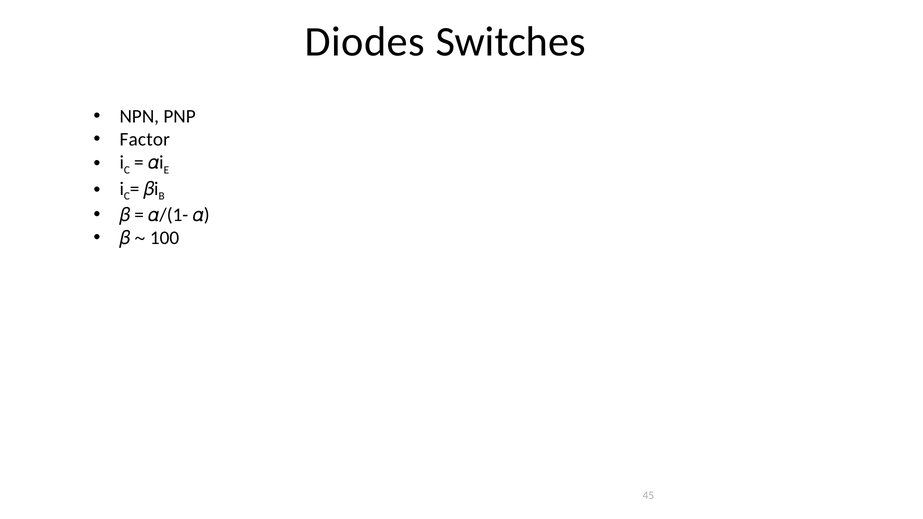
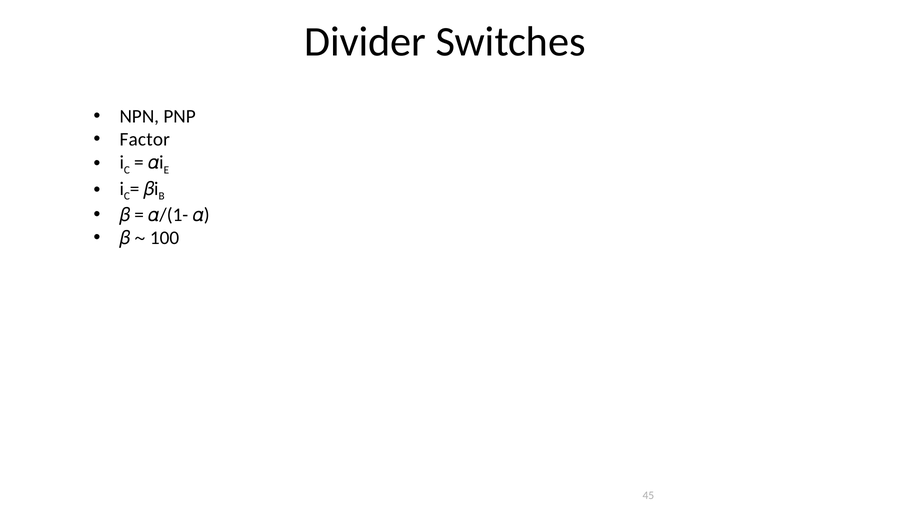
Diodes: Diodes -> Divider (365, 42)
